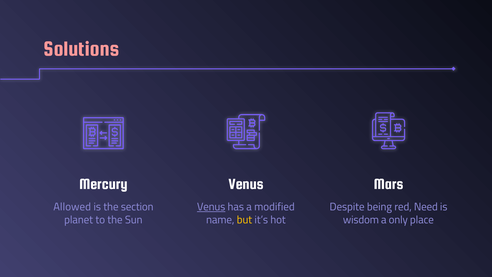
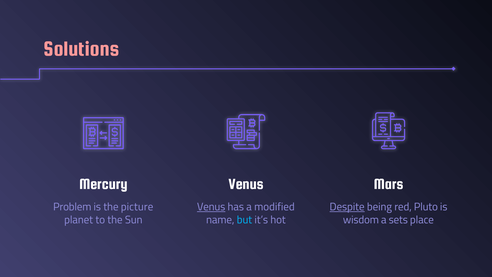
Allowed: Allowed -> Problem (72, 207)
section: section -> picture (137, 207)
Despite underline: none -> present (347, 207)
Need: Need -> Pluto (426, 207)
but colour: yellow -> light blue (244, 220)
only: only -> sets (398, 220)
